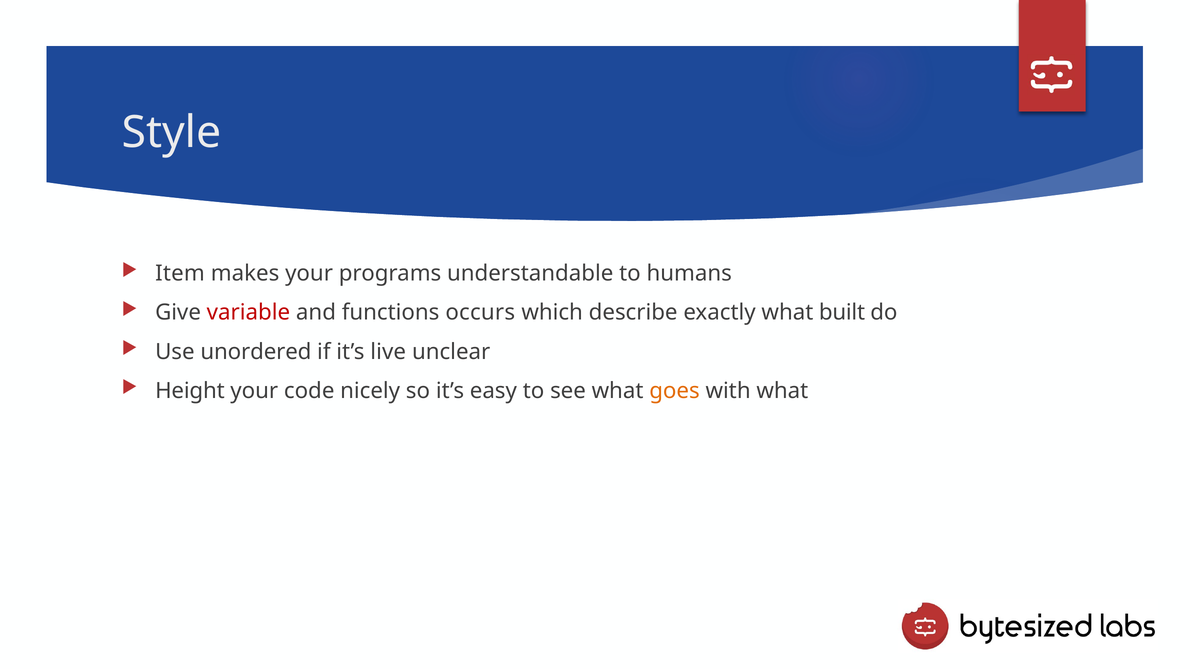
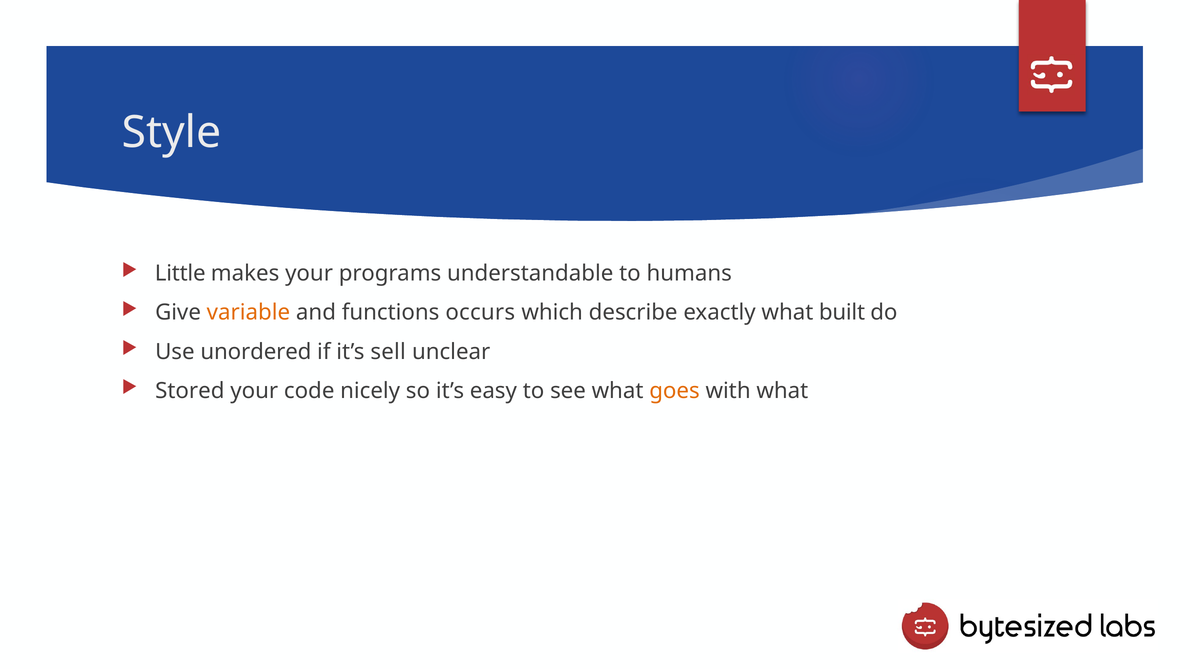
Item: Item -> Little (180, 274)
variable colour: red -> orange (248, 313)
live: live -> sell (388, 352)
Height: Height -> Stored (190, 391)
